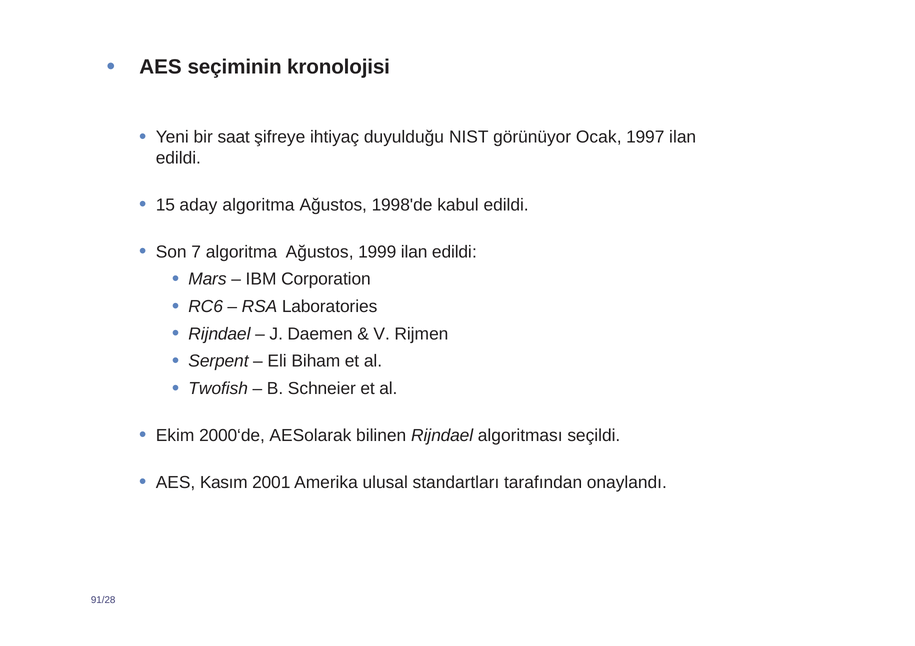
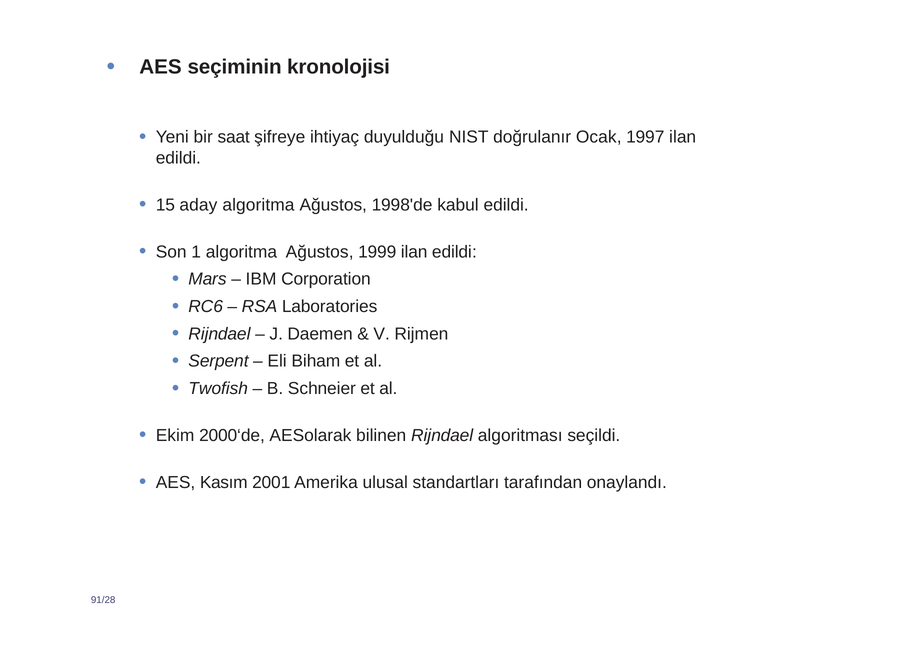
görünüyor: görünüyor -> doğrulanır (532, 137)
7: 7 -> 1 (196, 252)
